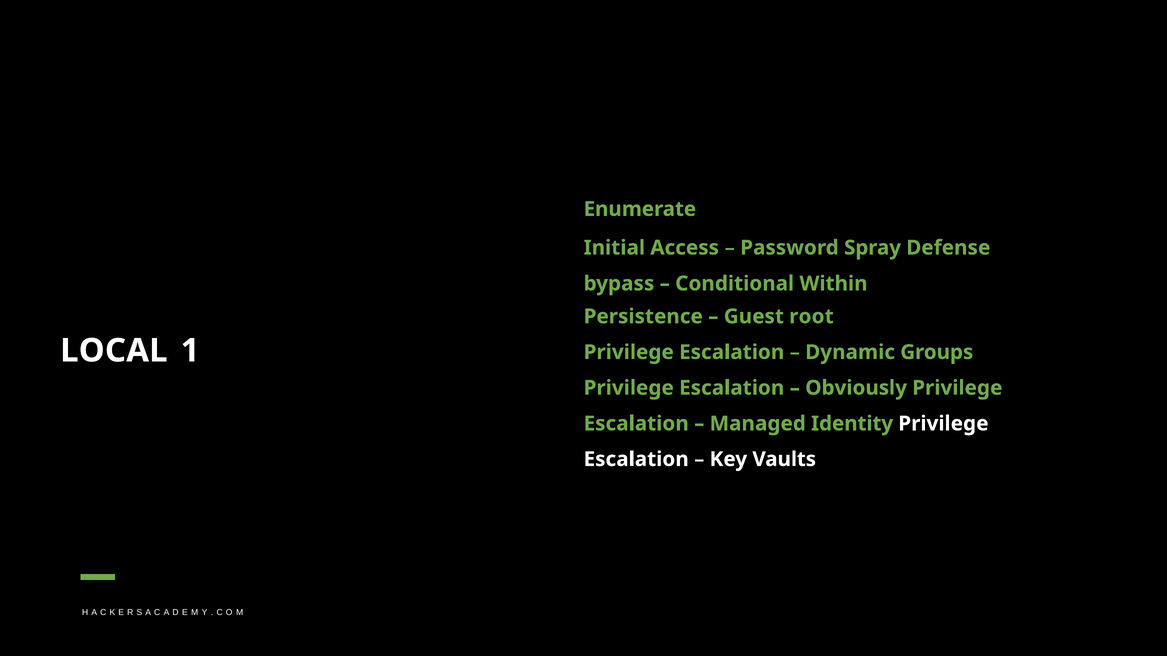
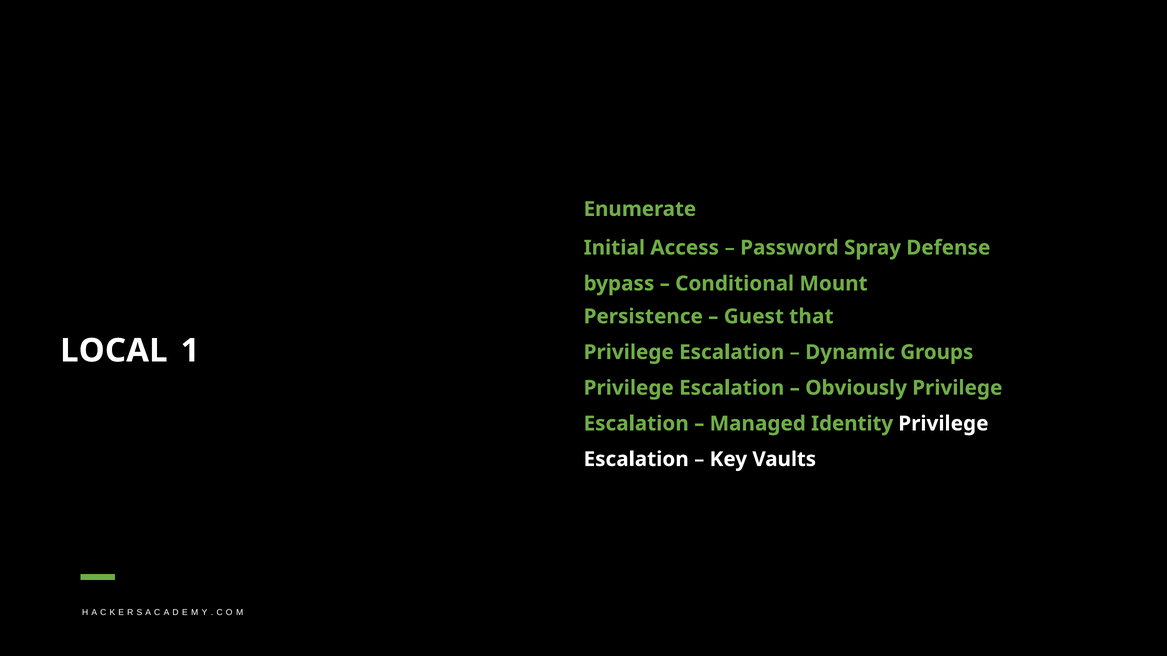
Within: Within -> Mount (834, 284)
root: root -> that (811, 317)
